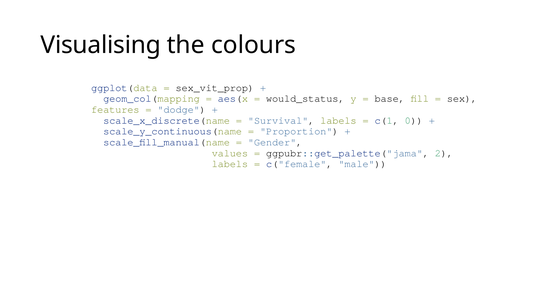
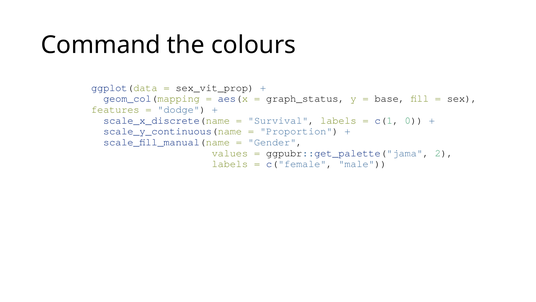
Visualising: Visualising -> Command (101, 45)
would_status: would_status -> graph_status (305, 98)
